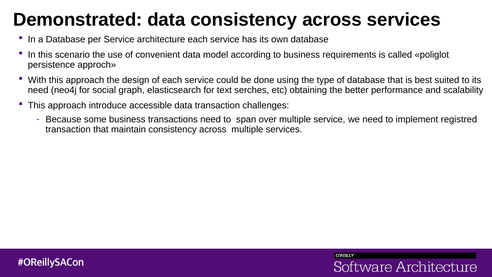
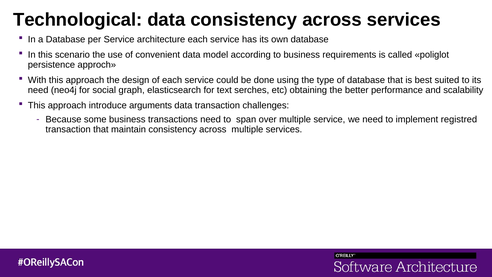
Demonstrated: Demonstrated -> Technological (78, 20)
accessible: accessible -> arguments (151, 105)
